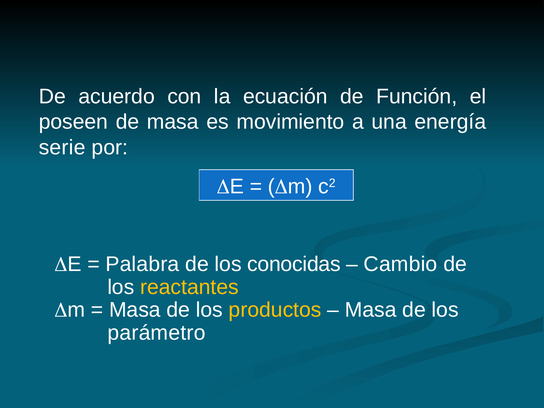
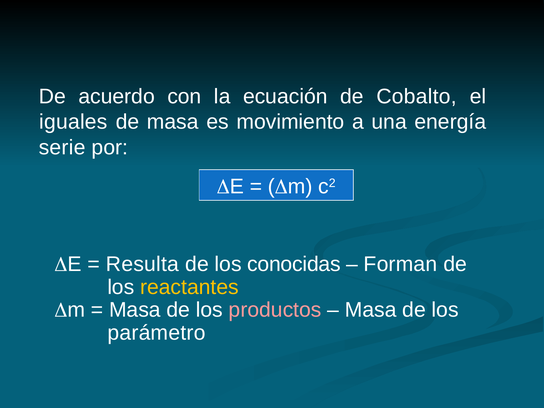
Función: Función -> Cobalto (417, 97)
poseen: poseen -> iguales (73, 122)
Palabra: Palabra -> Resulta (142, 264)
Cambio: Cambio -> Forman (400, 264)
productos colour: yellow -> pink (275, 310)
